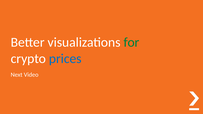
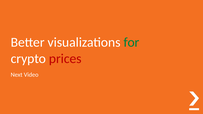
prices colour: blue -> red (65, 59)
